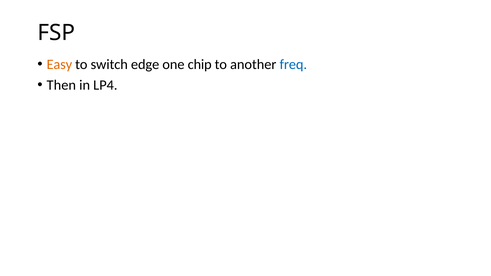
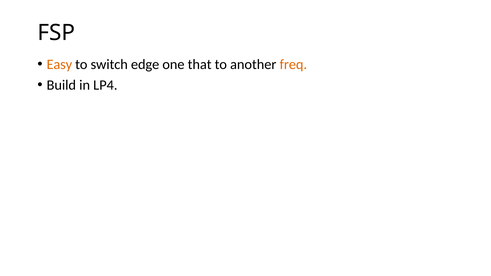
chip: chip -> that (200, 64)
freq colour: blue -> orange (293, 64)
Then: Then -> Build (61, 85)
